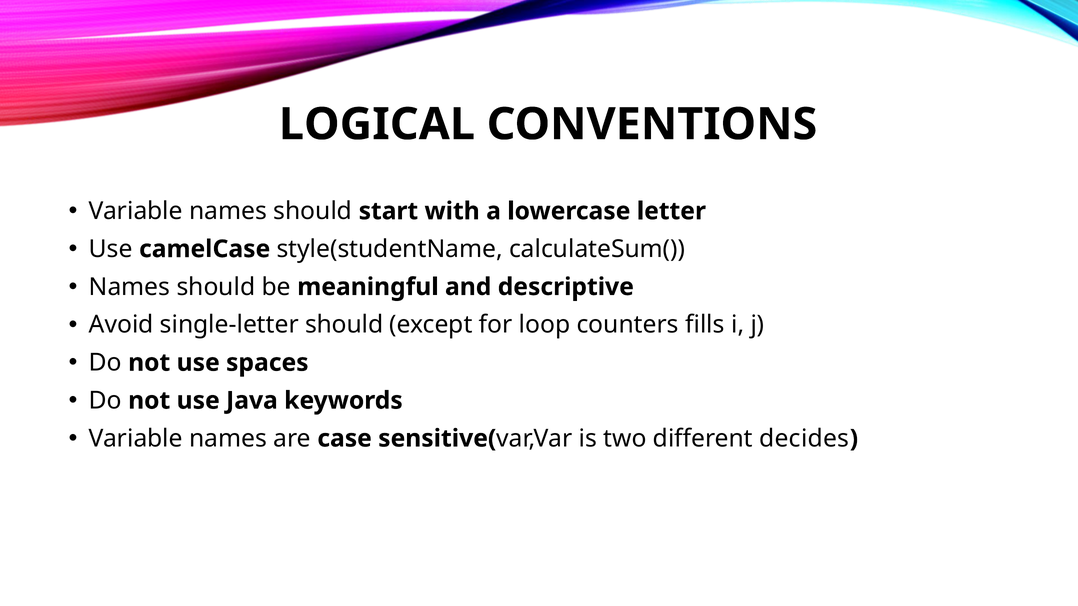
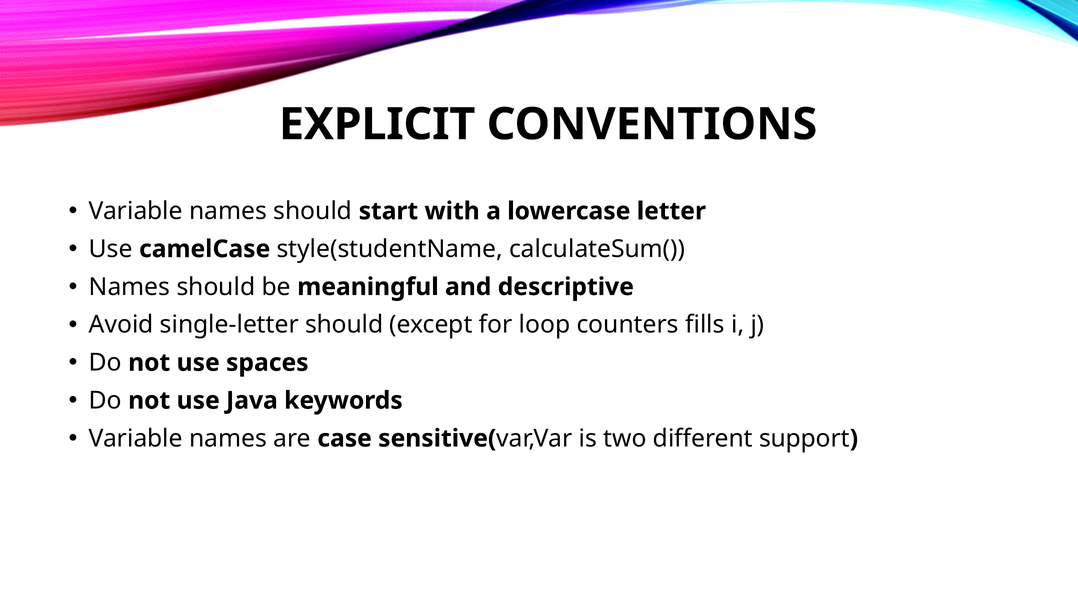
LOGICAL: LOGICAL -> EXPLICIT (377, 124)
decides: decides -> support (804, 439)
